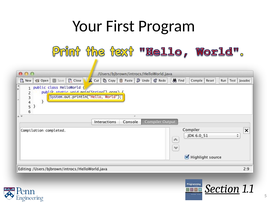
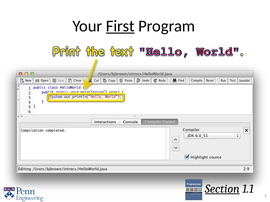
First underline: none -> present (120, 26)
